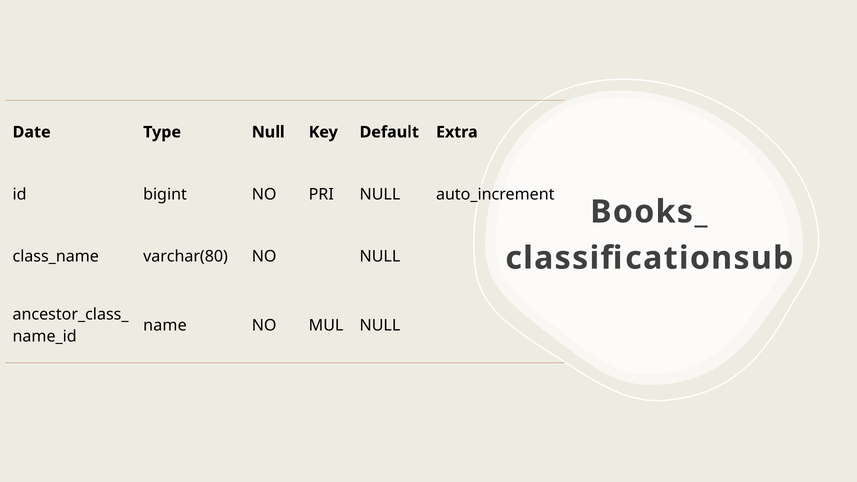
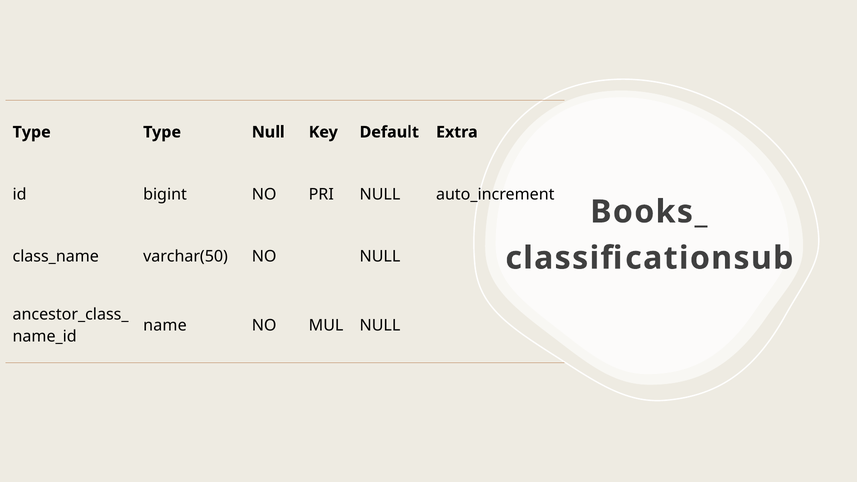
Date: Date -> Type (32, 132)
varchar(80: varchar(80 -> varchar(50 (186, 257)
